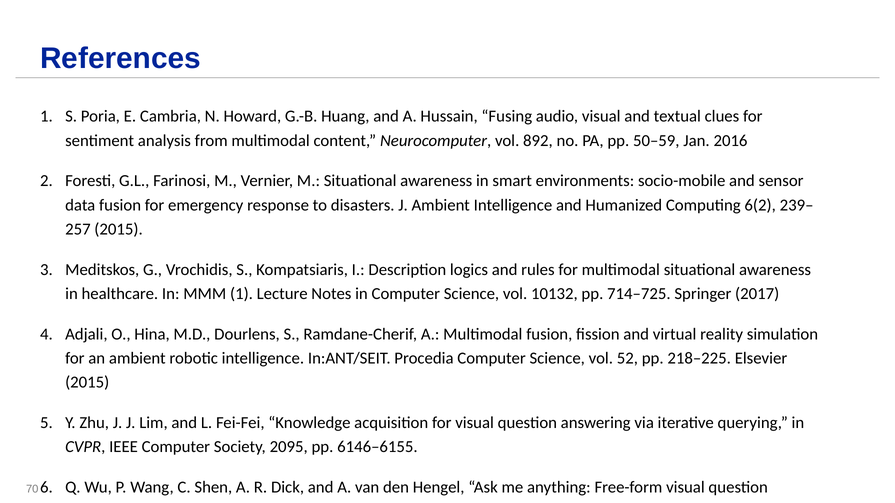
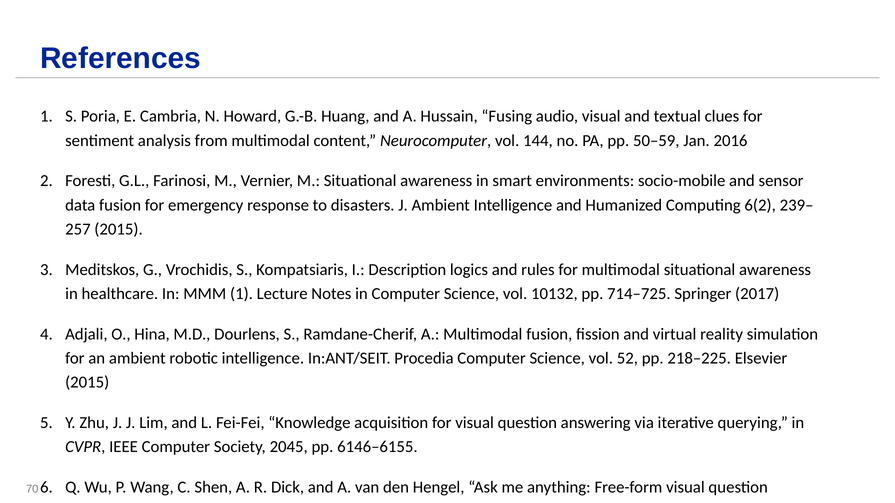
892: 892 -> 144 (538, 141)
2095: 2095 -> 2045 (289, 447)
